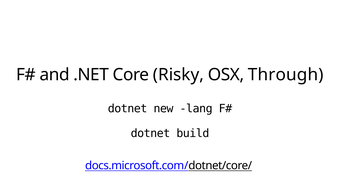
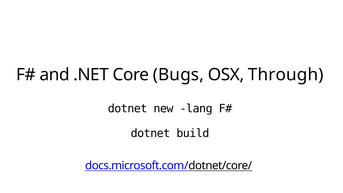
Risky: Risky -> Bugs (178, 75)
